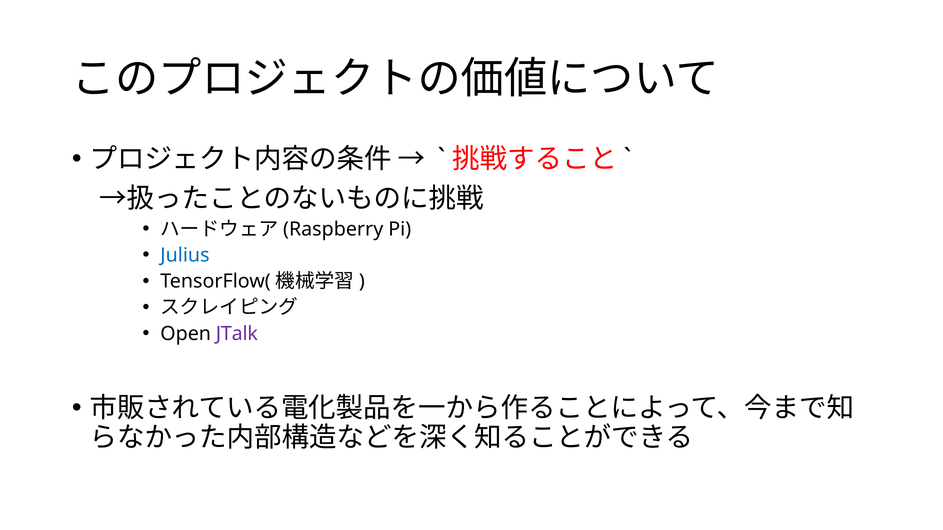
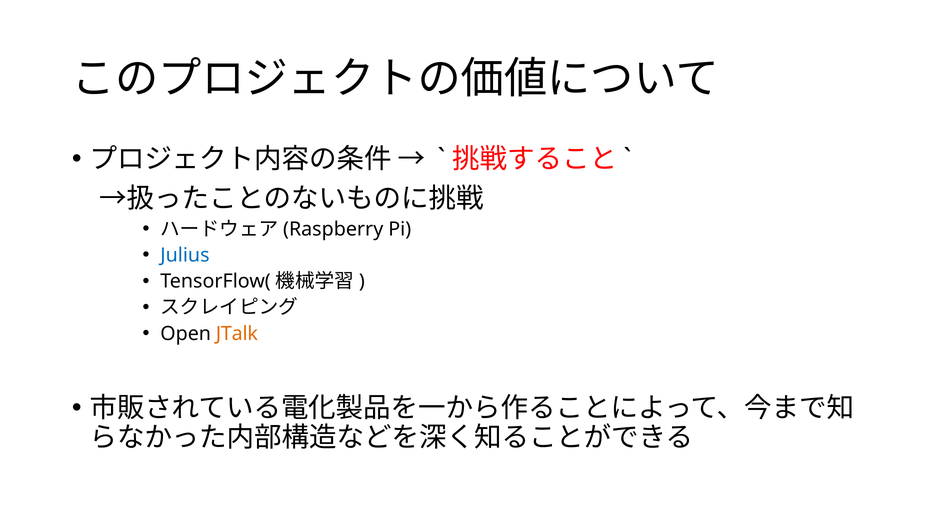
JTalk colour: purple -> orange (237, 334)
